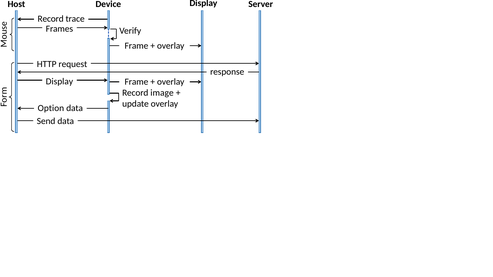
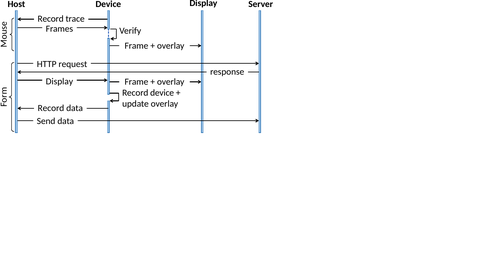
Record image: image -> device (162, 93)
Option: Option -> Record (51, 108)
